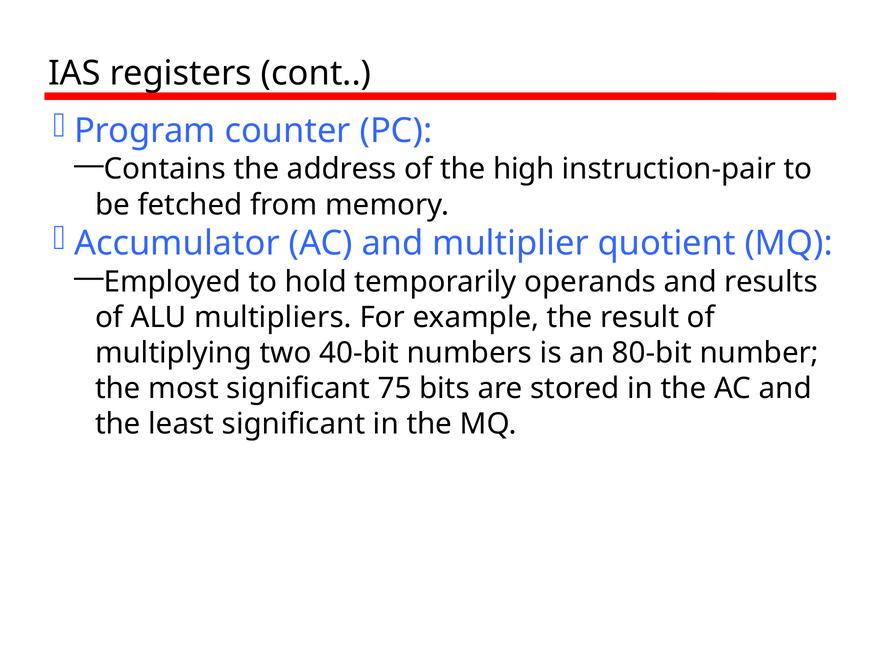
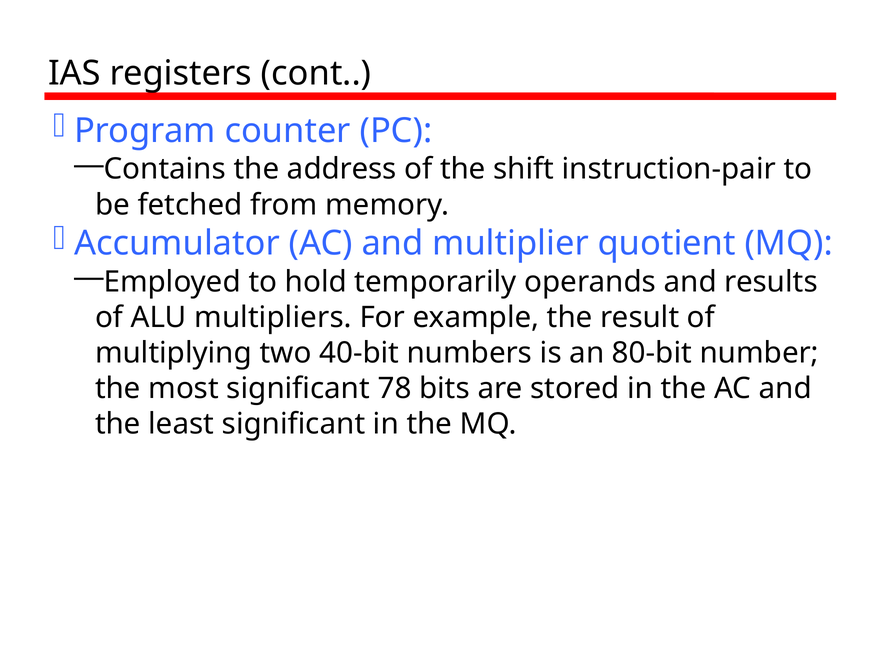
high: high -> shift (524, 169)
75: 75 -> 78 (395, 388)
